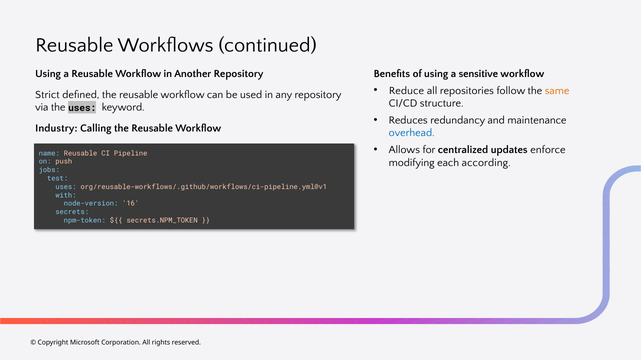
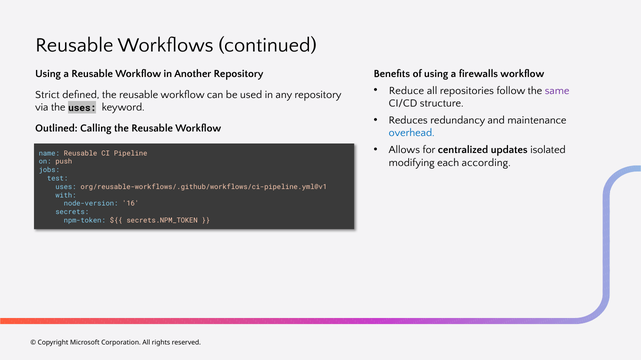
sensitive: sensitive -> firewalls (478, 74)
same colour: orange -> purple (557, 91)
Industry: Industry -> Outlined (56, 128)
enforce: enforce -> isolated (548, 150)
